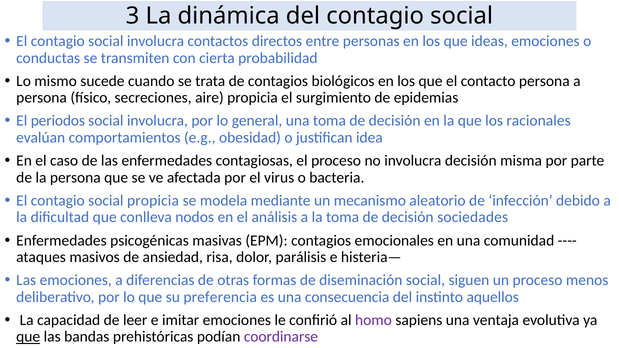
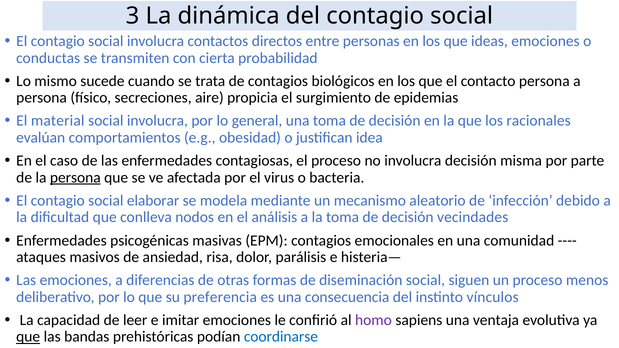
periodos: periodos -> material (58, 121)
persona underline: none -> present (75, 178)
social propicia: propicia -> elaborar (153, 201)
sociedades: sociedades -> vecindades (473, 217)
aquellos: aquellos -> vínculos (493, 297)
coordinarse colour: purple -> blue (281, 337)
